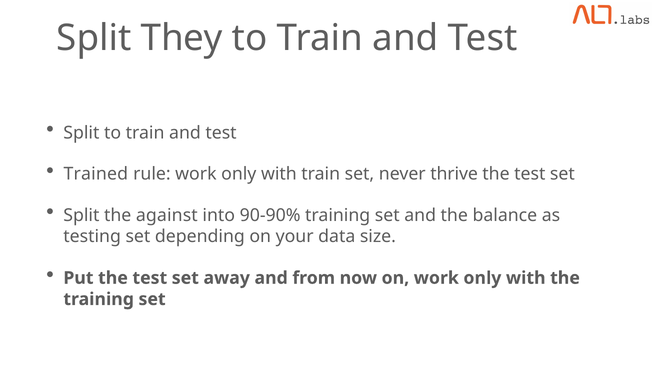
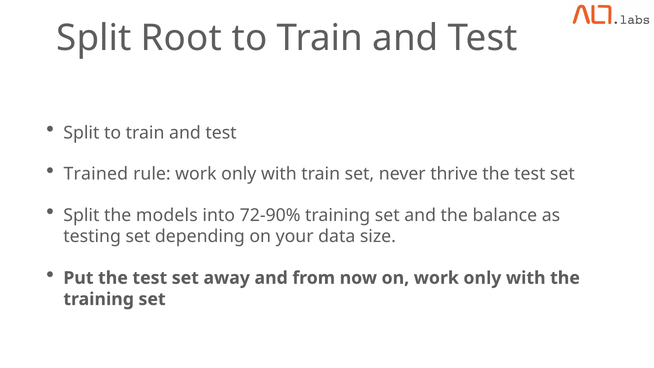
They: They -> Root (182, 38)
against: against -> models (167, 215)
90-90%: 90-90% -> 72-90% (270, 215)
